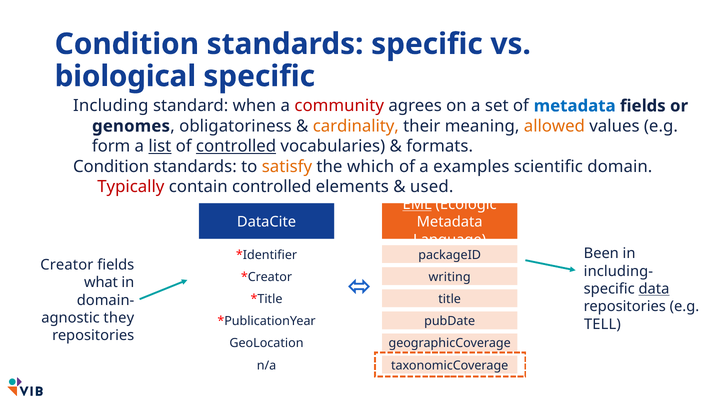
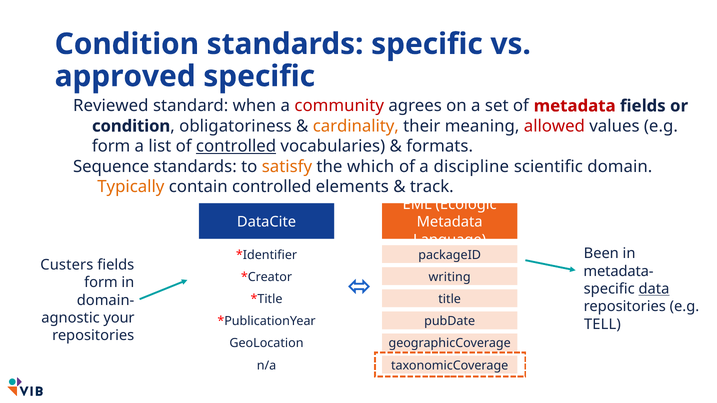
biological: biological -> approved (125, 76)
Including: Including -> Reviewed (111, 106)
metadata colour: blue -> red (575, 106)
genomes: genomes -> condition (131, 126)
allowed colour: orange -> red (554, 126)
list underline: present -> none (160, 146)
Condition: Condition -> Sequence (111, 167)
examples: examples -> discipline (471, 167)
Typically colour: red -> orange (131, 187)
used: used -> track (432, 187)
EML underline: present -> none (417, 205)
Creator: Creator -> Custers (67, 265)
including-: including- -> metadata- (619, 271)
what: what -> form (101, 283)
they: they -> your (119, 318)
